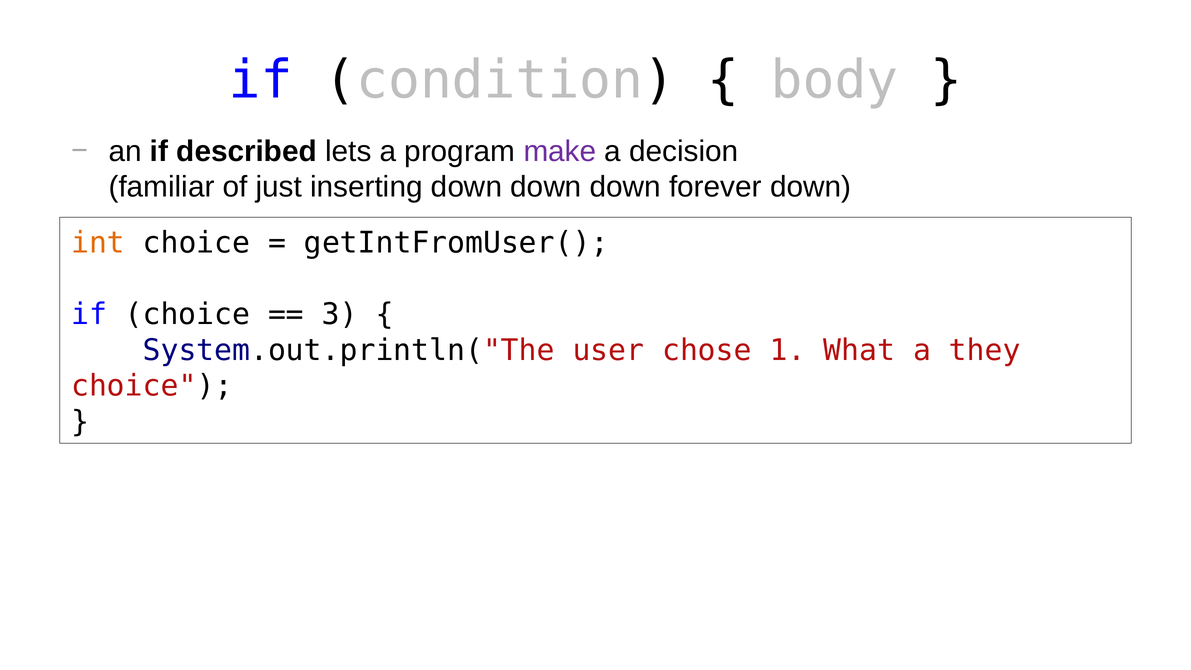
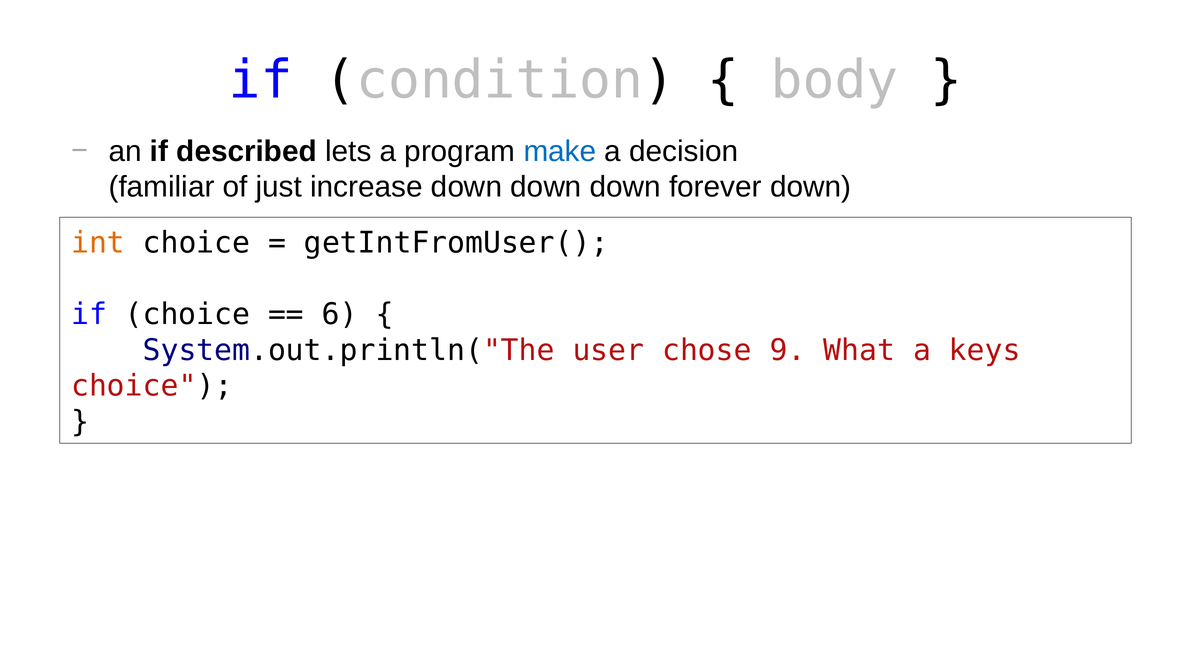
make colour: purple -> blue (560, 151)
inserting: inserting -> increase (366, 187)
3: 3 -> 6 (340, 315)
1: 1 -> 9 (788, 350)
they: they -> keys (985, 350)
